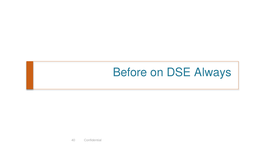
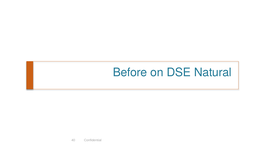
Always: Always -> Natural (213, 72)
